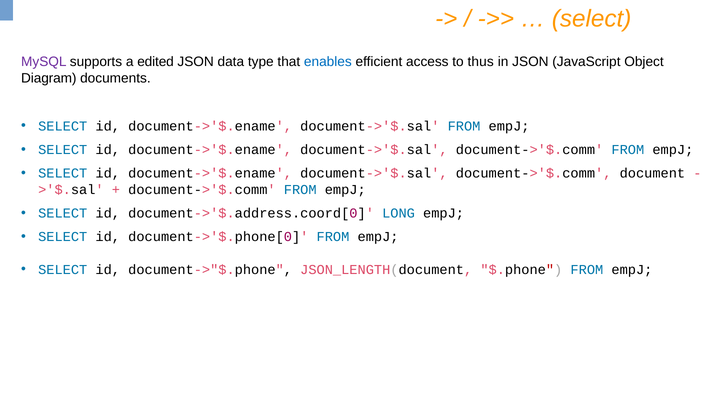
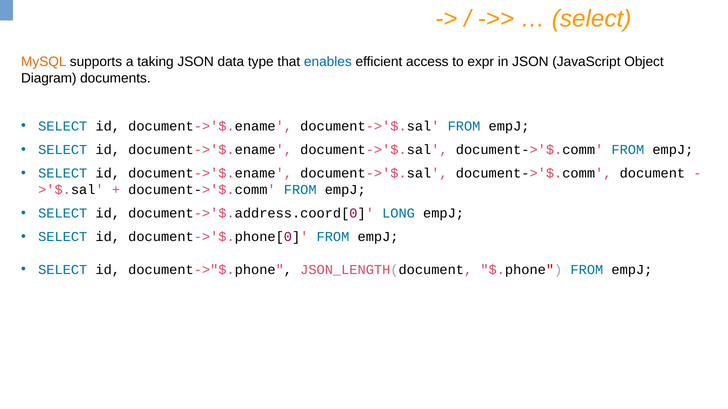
MySQL colour: purple -> orange (44, 62)
edited: edited -> taking (155, 62)
thus: thus -> expr (481, 62)
